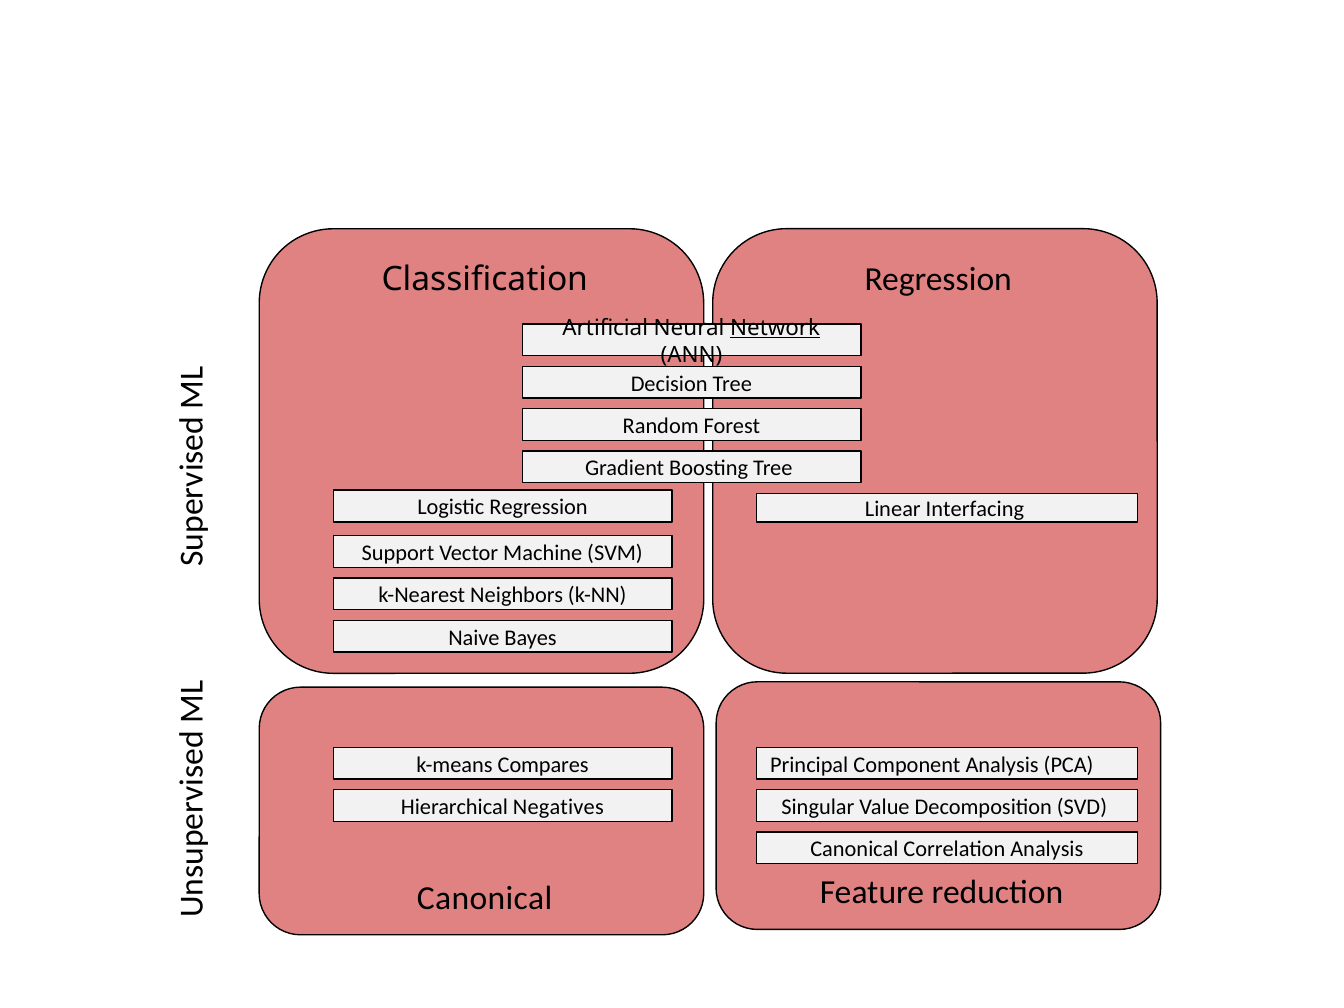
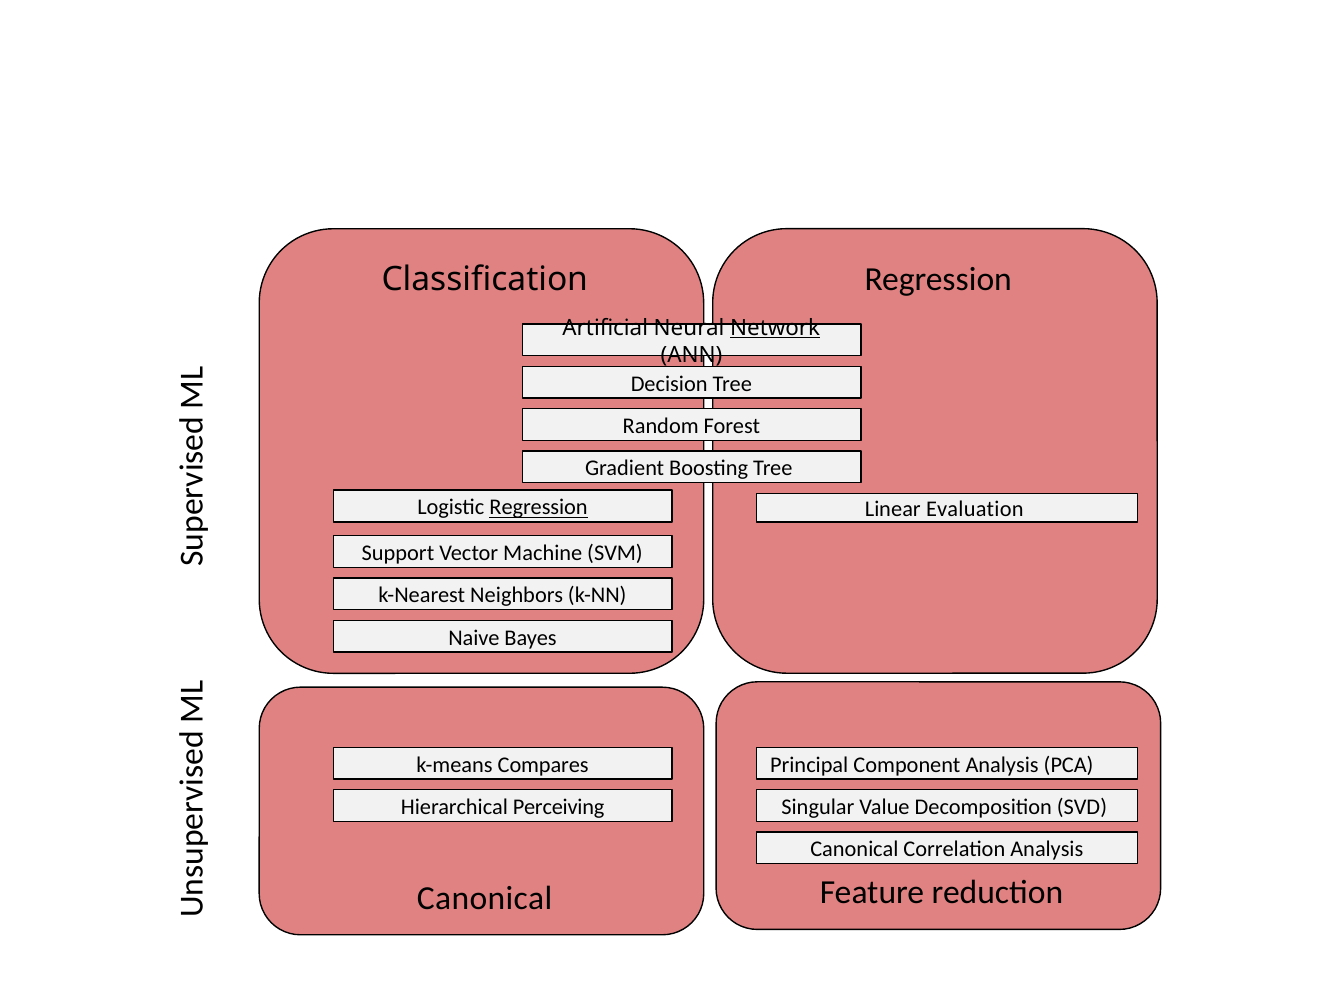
Regression underline: none -> present (539, 508)
Interfacing: Interfacing -> Evaluation (975, 509)
Negatives: Negatives -> Perceiving (559, 807)
